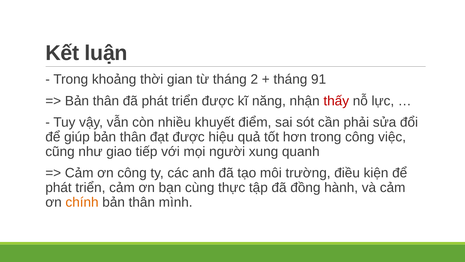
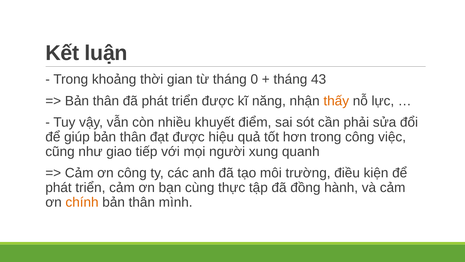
2: 2 -> 0 (254, 79)
91: 91 -> 43 (319, 79)
thấy colour: red -> orange (336, 101)
